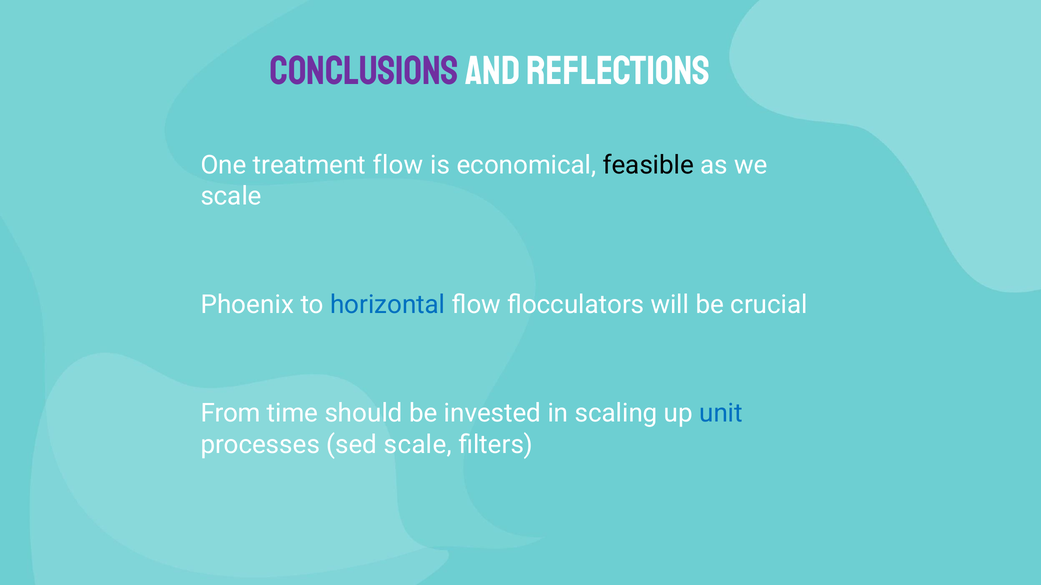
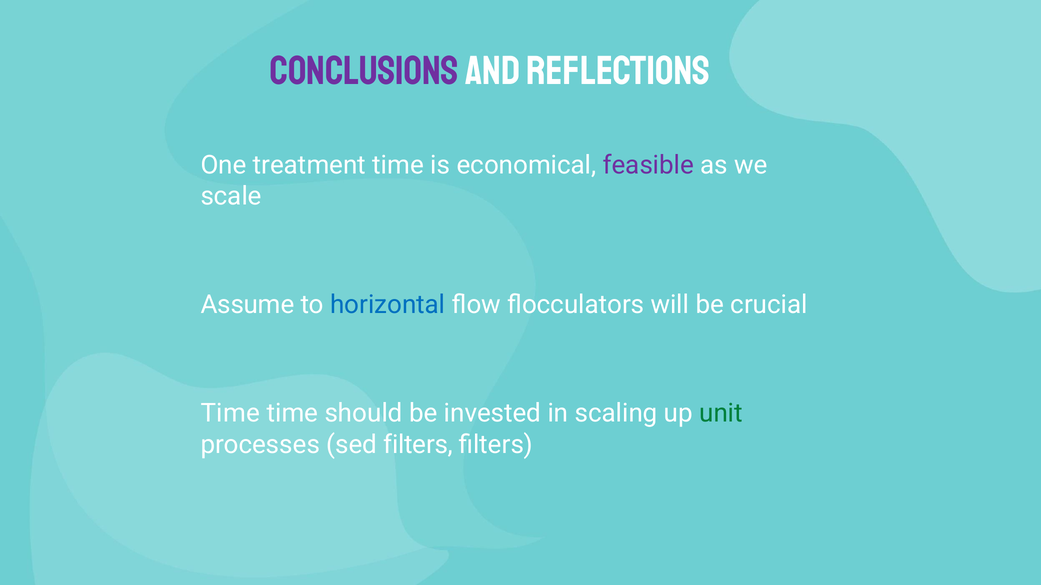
treatment flow: flow -> time (398, 165)
feasible colour: black -> purple (648, 165)
Phoenix: Phoenix -> Assume (247, 305)
From: From -> Time (230, 414)
unit colour: blue -> green (721, 414)
sed scale: scale -> filters (418, 445)
